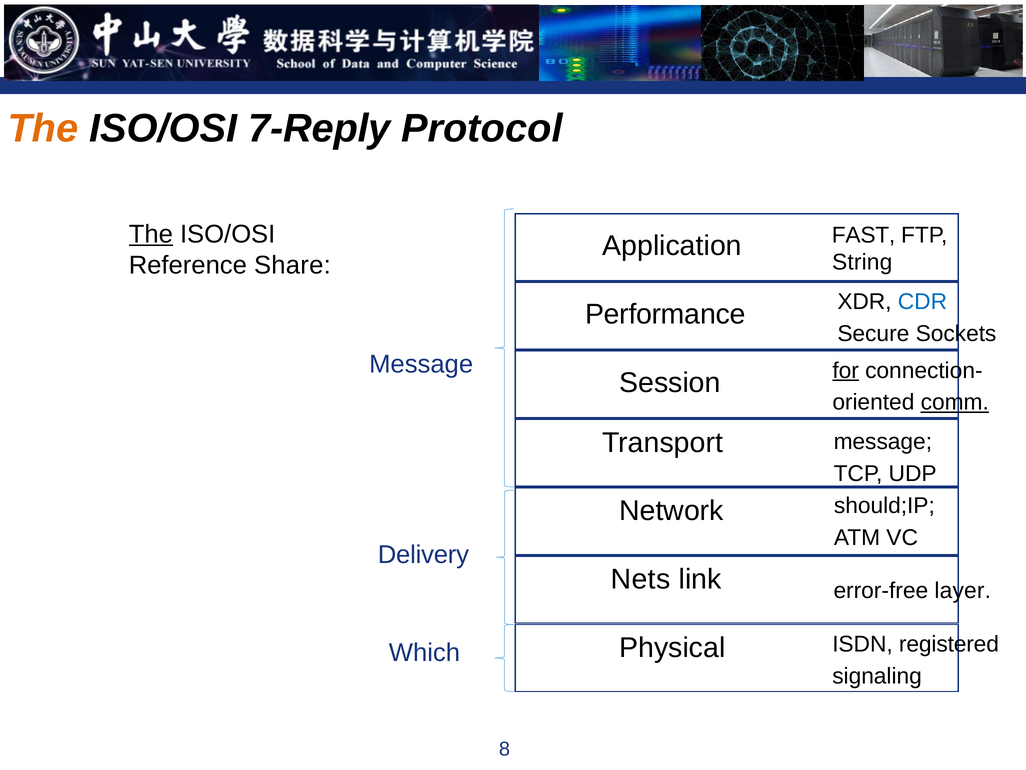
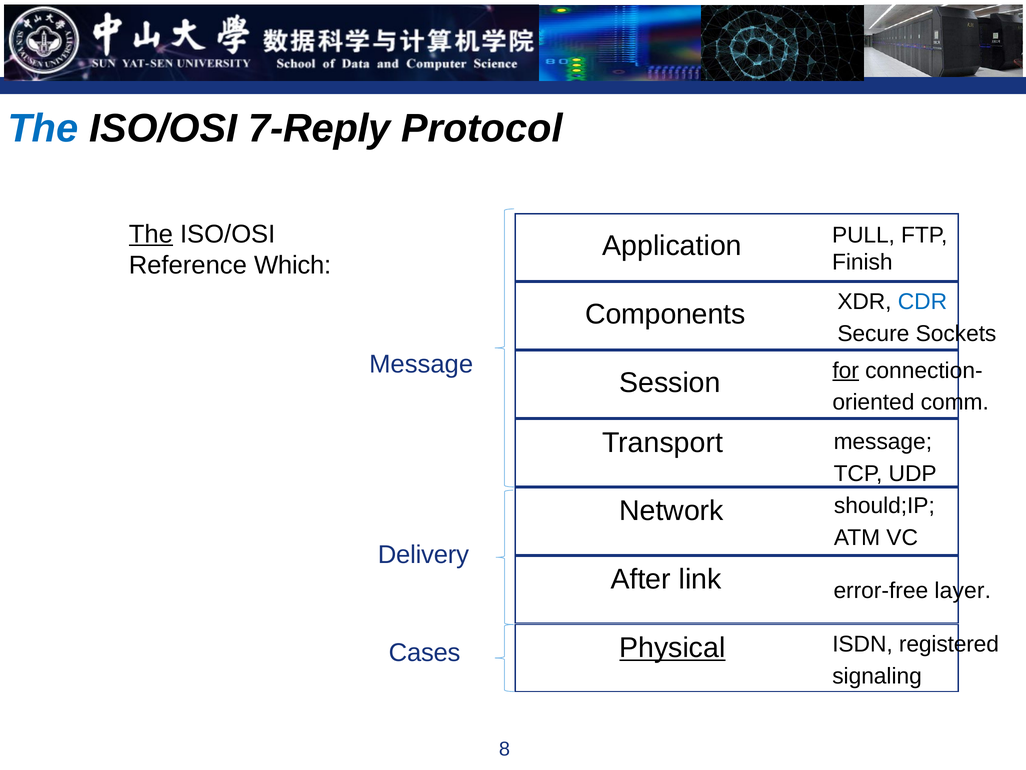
The colour: orange -> blue (43, 128)
FAST: FAST -> PULL (863, 235)
String: String -> Finish (862, 262)
Share: Share -> Which (293, 265)
Performance: Performance -> Components (665, 314)
comm underline: present -> none (955, 402)
Nets: Nets -> After (641, 579)
Physical underline: none -> present (672, 648)
Which: Which -> Cases (425, 652)
